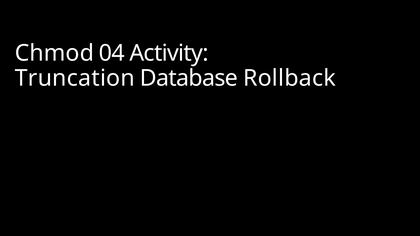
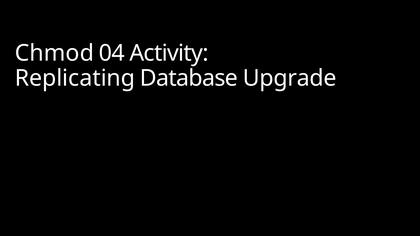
Truncation: Truncation -> Replicating (75, 78)
Rollback: Rollback -> Upgrade (290, 78)
